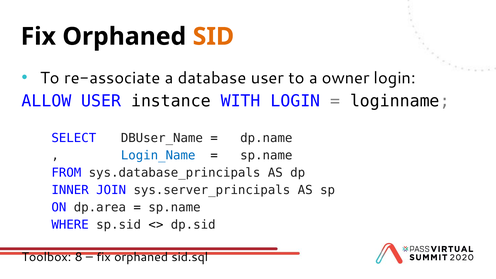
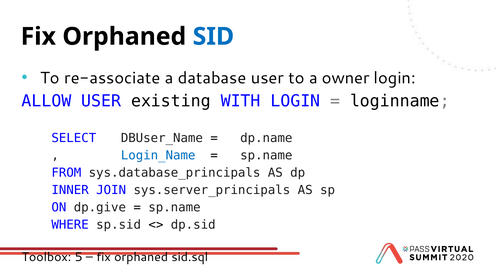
SID colour: orange -> blue (213, 37)
instance: instance -> existing (171, 101)
dp.area: dp.area -> dp.give (100, 207)
8: 8 -> 5 (79, 257)
